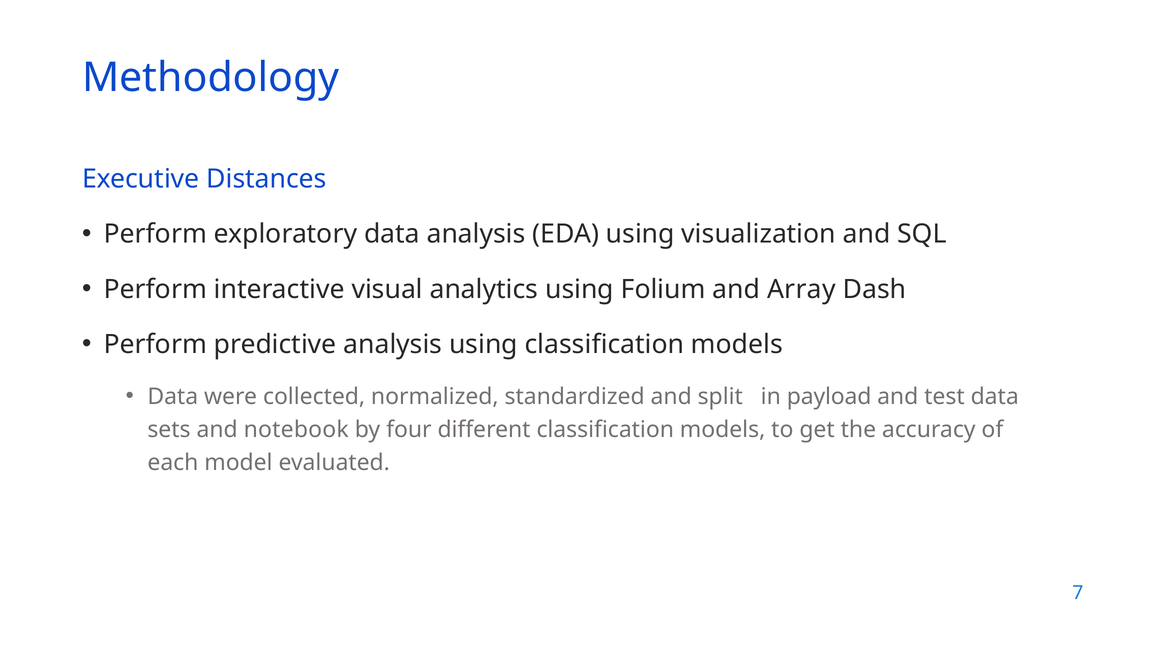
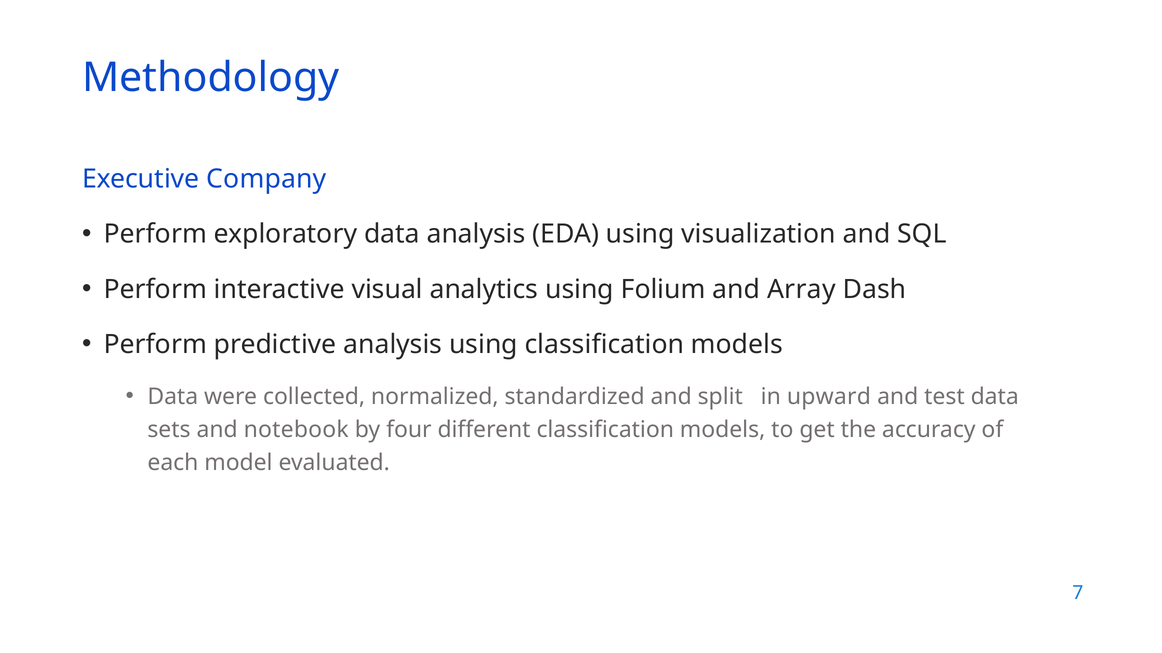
Distances: Distances -> Company (266, 179)
payload: payload -> upward (829, 397)
